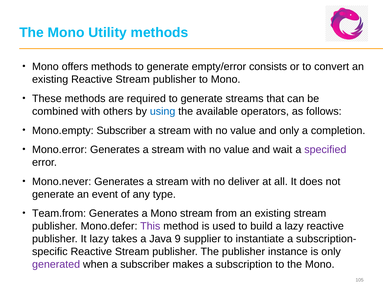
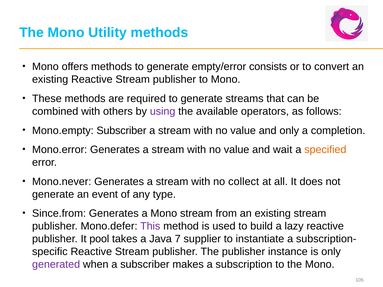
using colour: blue -> purple (163, 111)
specified colour: purple -> orange (325, 150)
deliver: deliver -> collect (244, 182)
Team.from: Team.from -> Since.from (59, 214)
It lazy: lazy -> pool (99, 239)
9: 9 -> 7 (178, 239)
